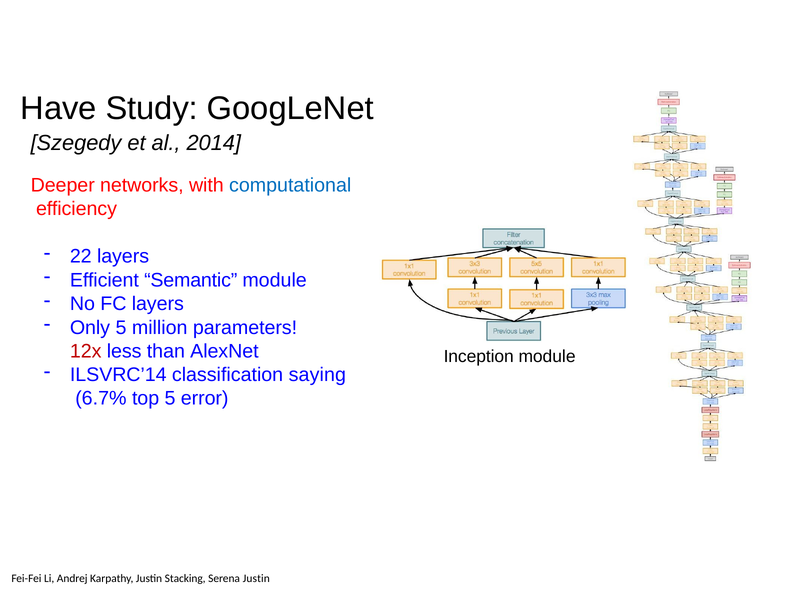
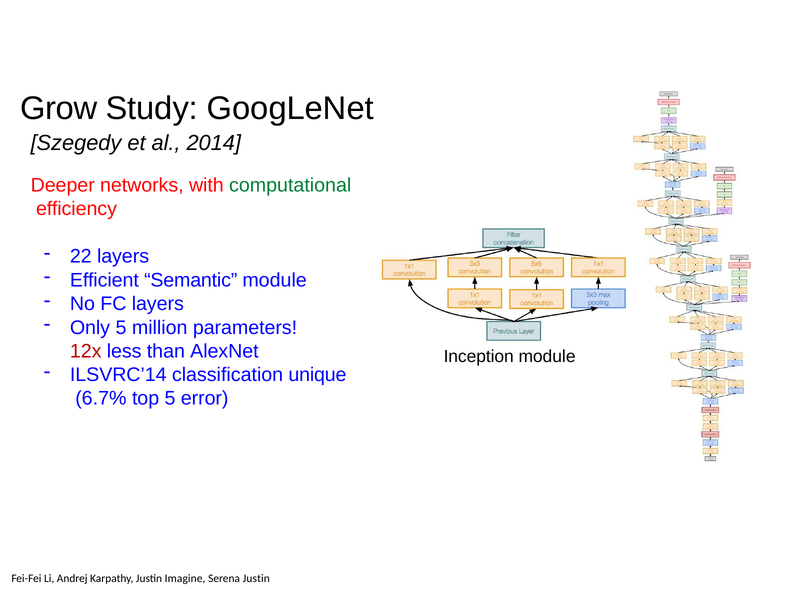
Have: Have -> Grow (59, 108)
computational colour: blue -> green (290, 185)
saying: saying -> unique (318, 375)
Stacking: Stacking -> Imagine (185, 579)
